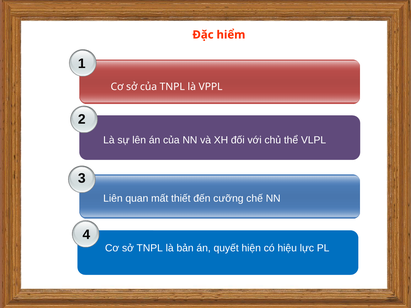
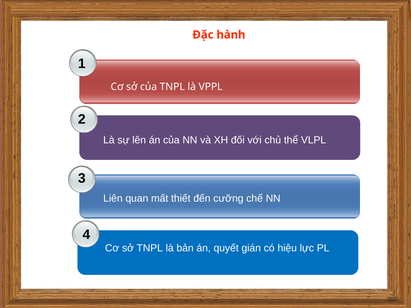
hiểm: hiểm -> hành (231, 35)
hiện: hiện -> gián (251, 248)
